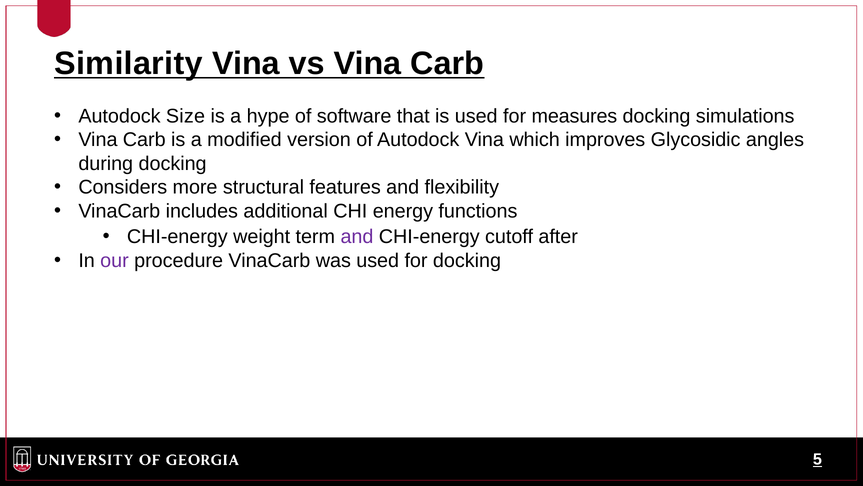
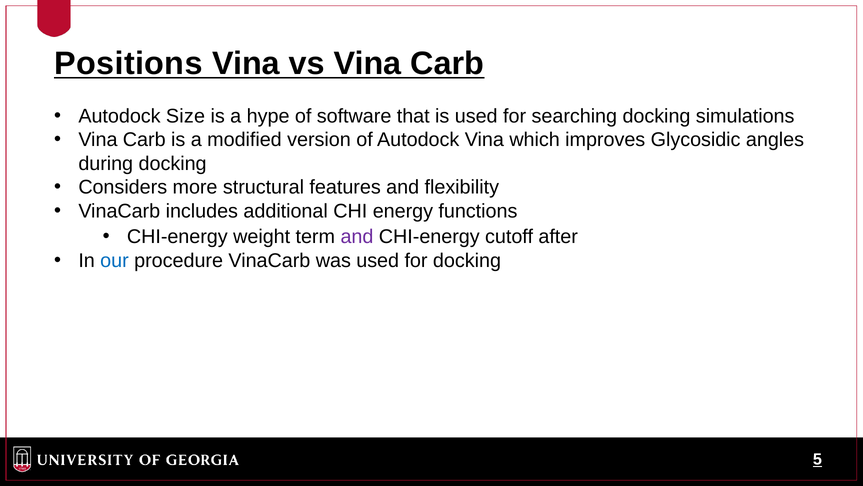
Similarity: Similarity -> Positions (128, 64)
measures: measures -> searching (574, 116)
our colour: purple -> blue (115, 260)
